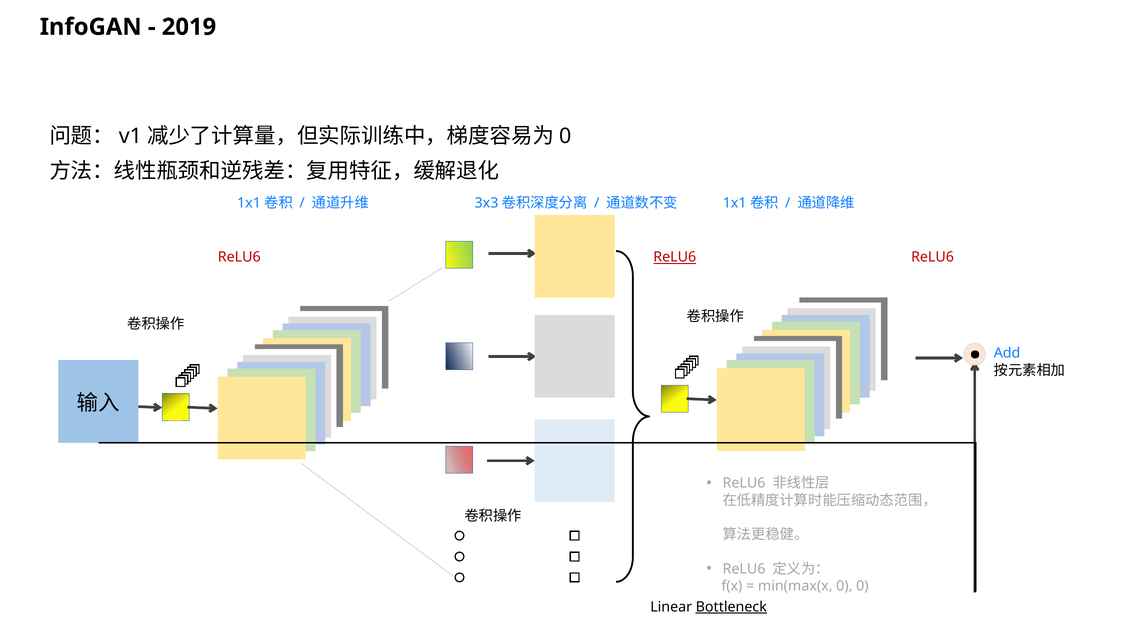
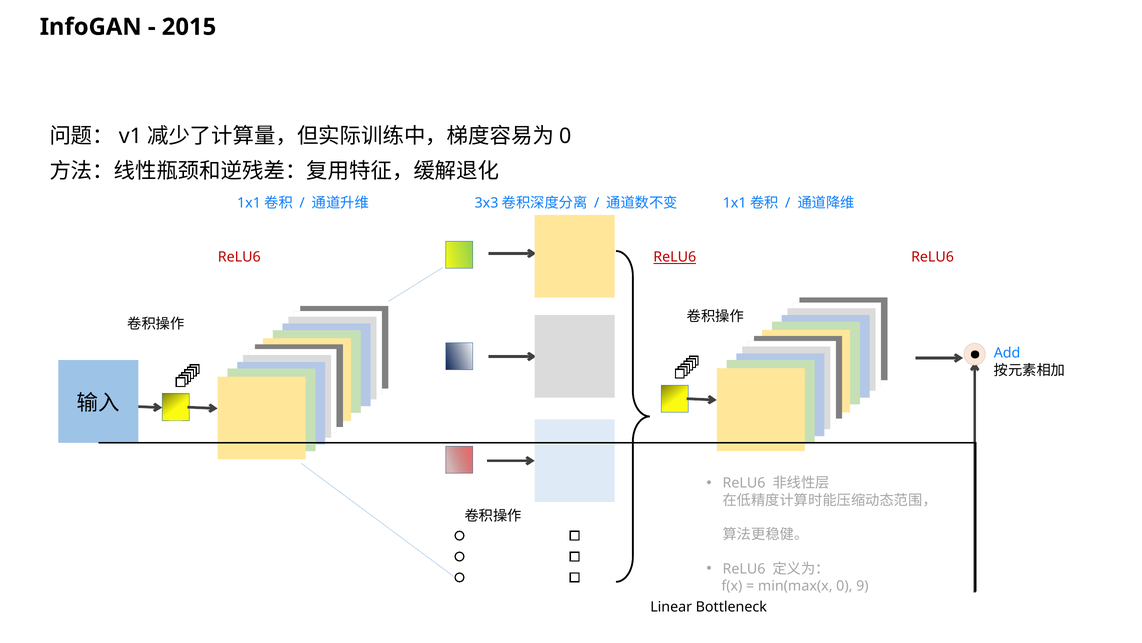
2019: 2019 -> 2015 (189, 27)
0 0: 0 -> 9 (862, 585)
Bottleneck underline: present -> none (731, 606)
